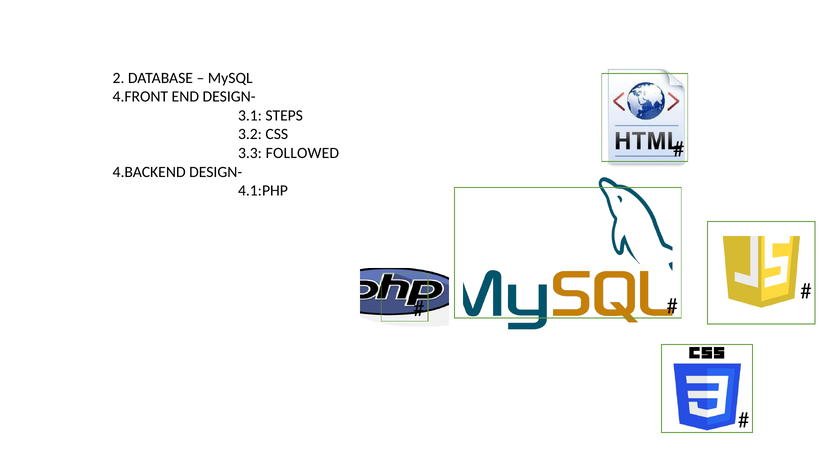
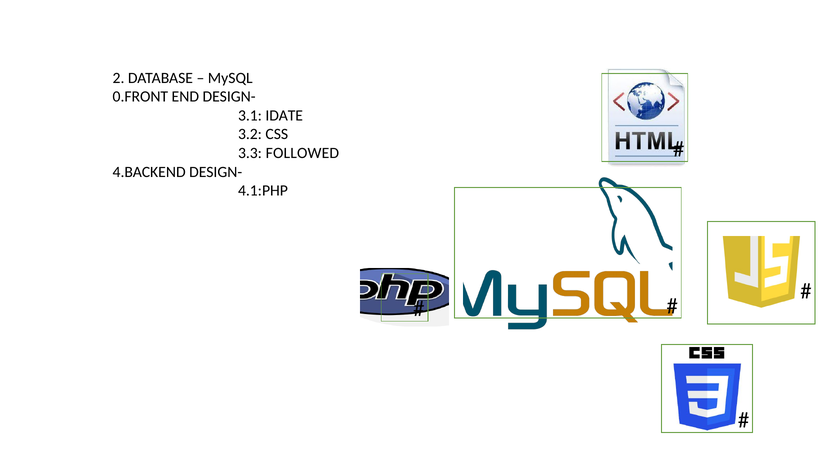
4.FRONT: 4.FRONT -> 0.FRONT (140, 97)
STEPS: STEPS -> IDATE (284, 116)
